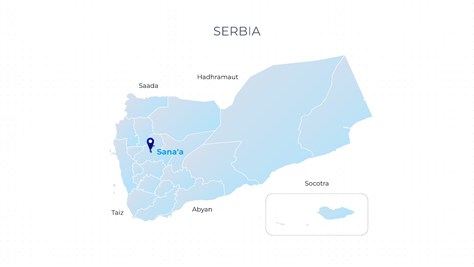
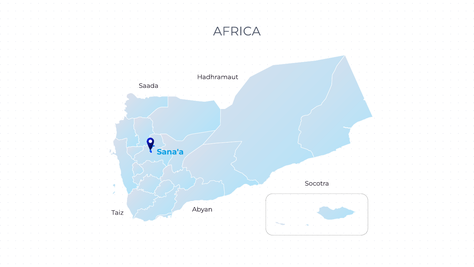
SERBIA: SERBIA -> AFRICA (237, 31)
